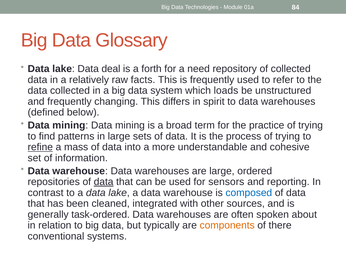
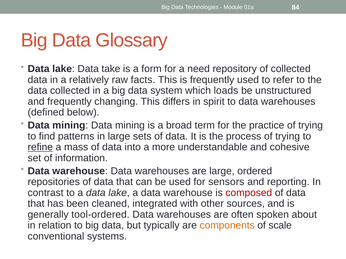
deal: deal -> take (111, 69)
forth: forth -> form (152, 69)
data underline: present -> none (104, 182)
composed colour: blue -> red (249, 193)
task-ordered: task-ordered -> tool-ordered (100, 215)
there: there -> scale (280, 226)
